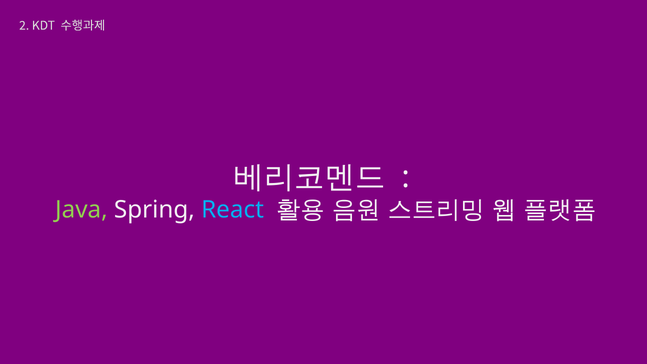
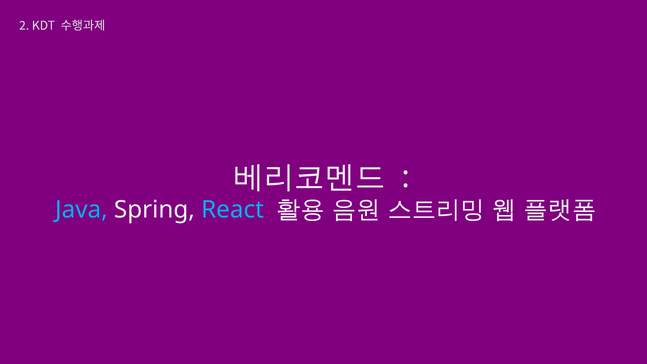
Java colour: light green -> light blue (81, 210)
